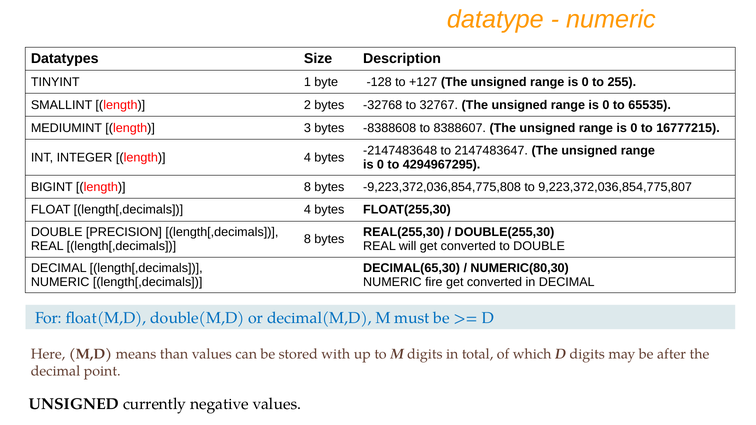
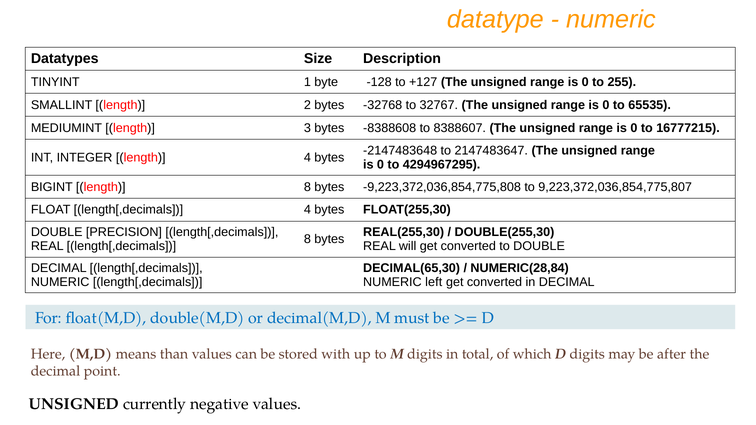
NUMERIC(80,30: NUMERIC(80,30 -> NUMERIC(28,84 (520, 268)
fire: fire -> left (434, 282)
